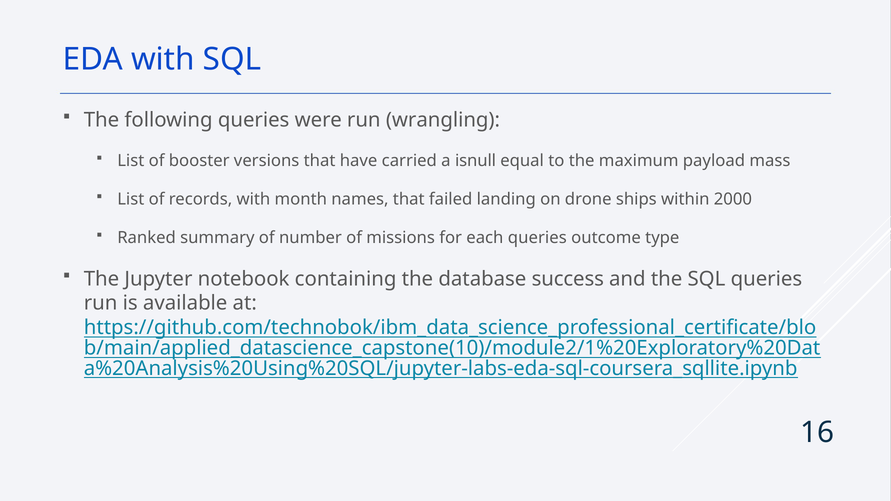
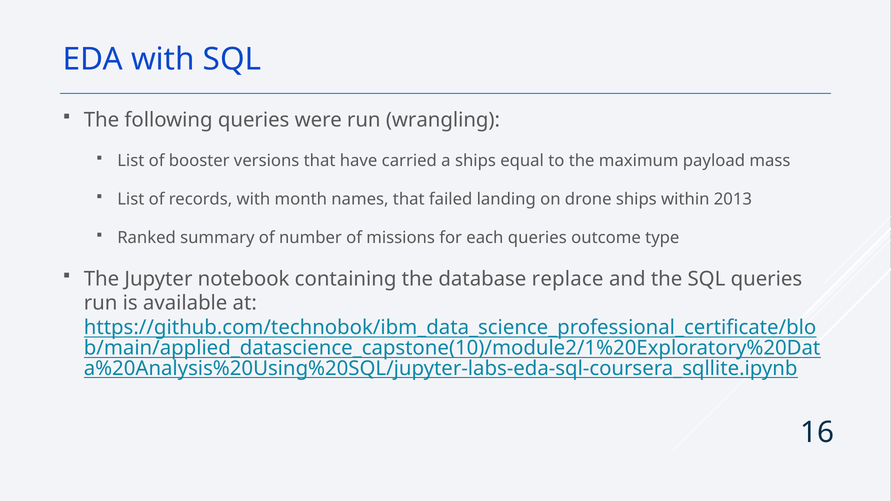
a isnull: isnull -> ships (475, 161)
2000: 2000 -> 2013 (733, 199)
success: success -> replace (568, 279)
